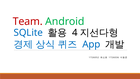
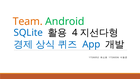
Team colour: red -> orange (28, 21)
